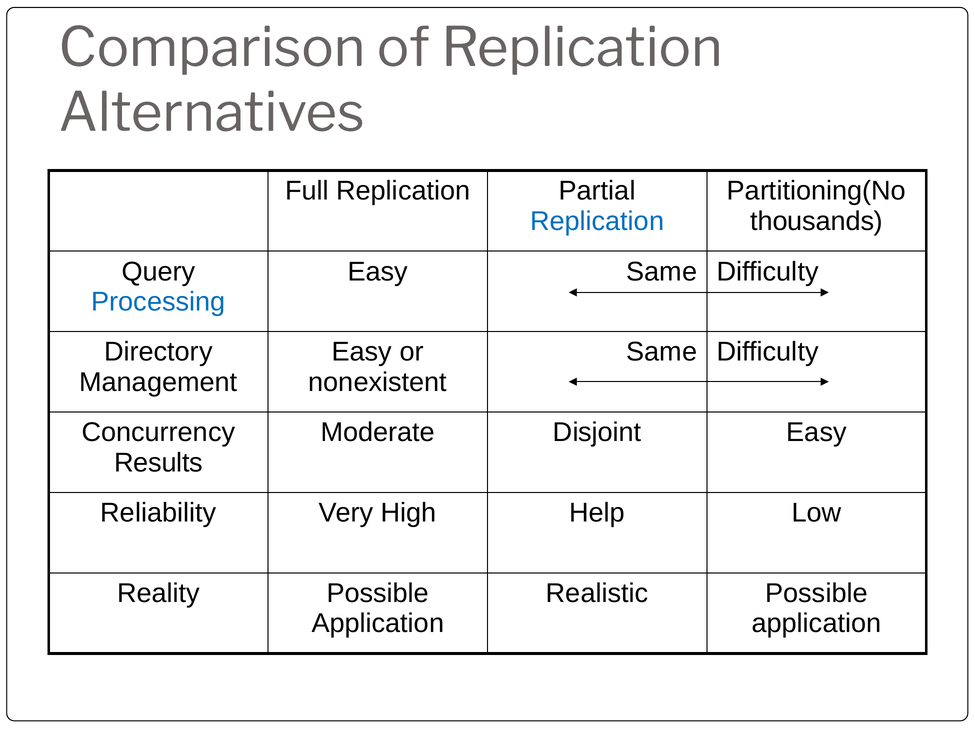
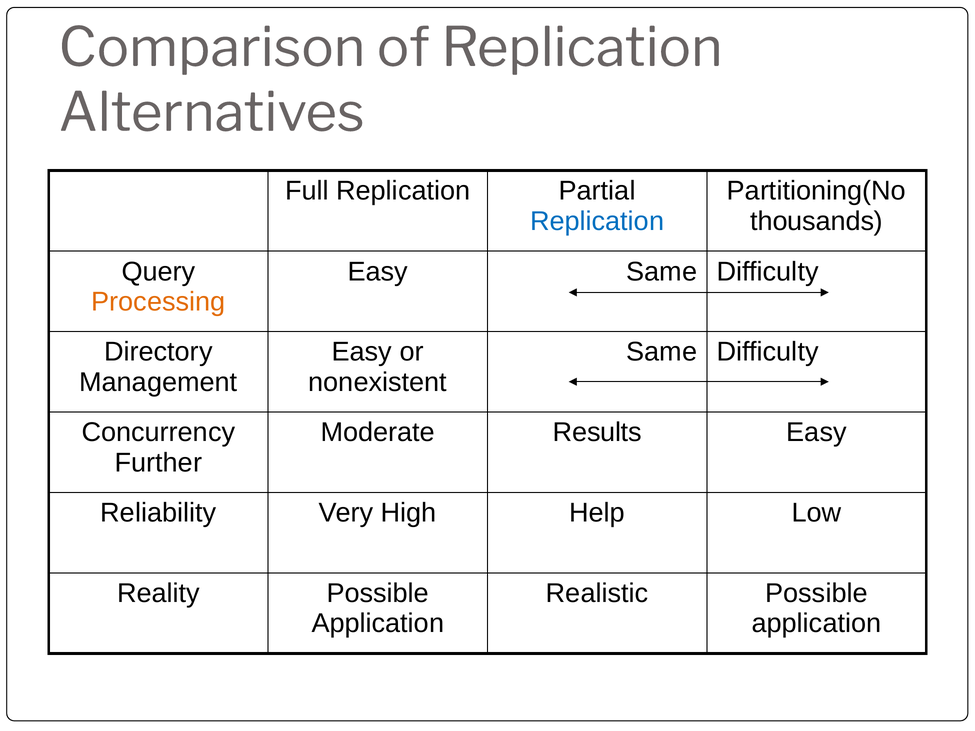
Processing colour: blue -> orange (158, 302)
Disjoint: Disjoint -> Results (597, 433)
Results: Results -> Further (158, 463)
